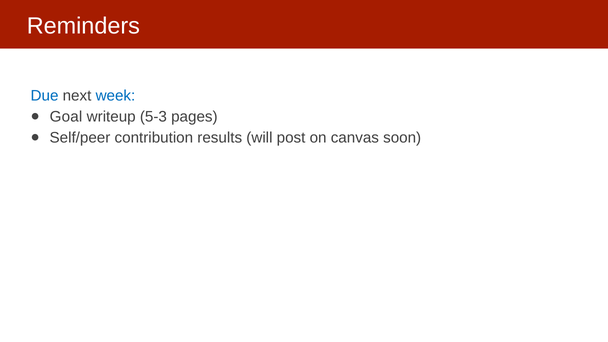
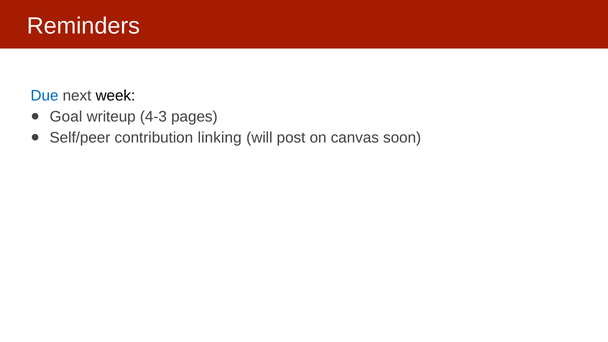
week colour: blue -> black (115, 96)
5-3: 5-3 -> 4-3 (153, 117)
results: results -> linking (220, 138)
